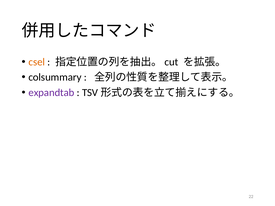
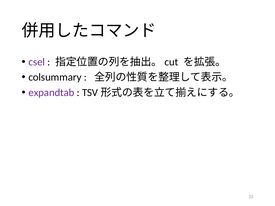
csel colour: orange -> purple (37, 62)
